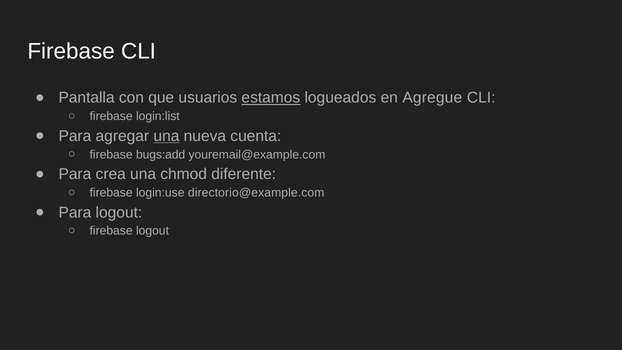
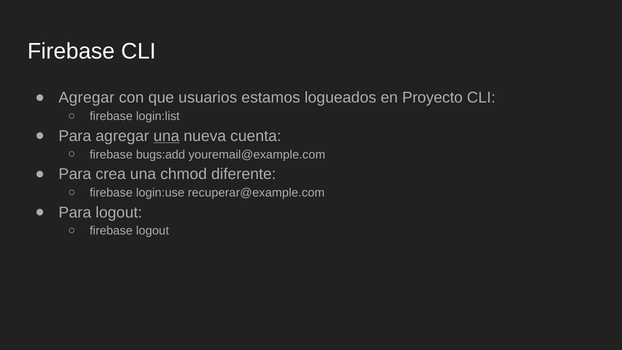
Pantalla: Pantalla -> Agregar (86, 98)
estamos underline: present -> none (271, 98)
Agregue: Agregue -> Proyecto (432, 98)
directorio@example.com: directorio@example.com -> recuperar@example.com (256, 193)
